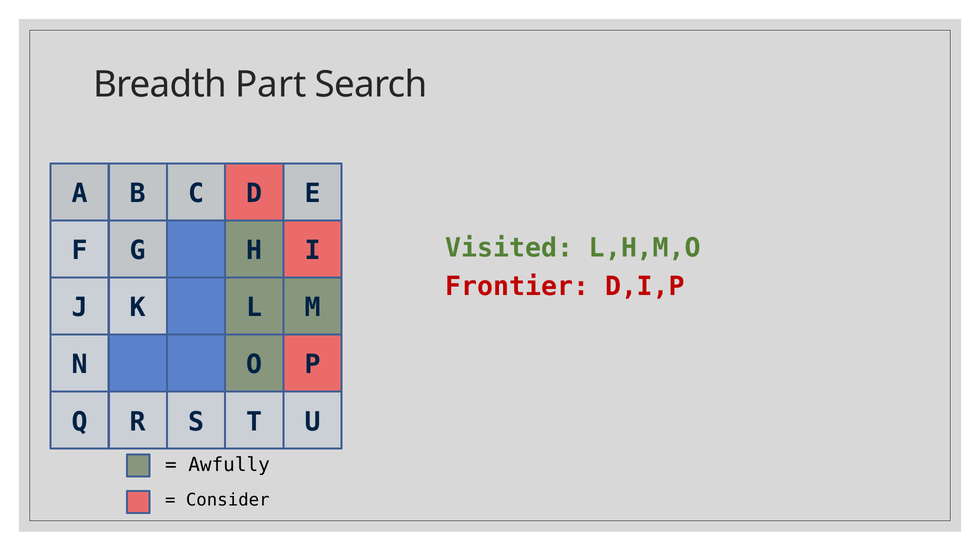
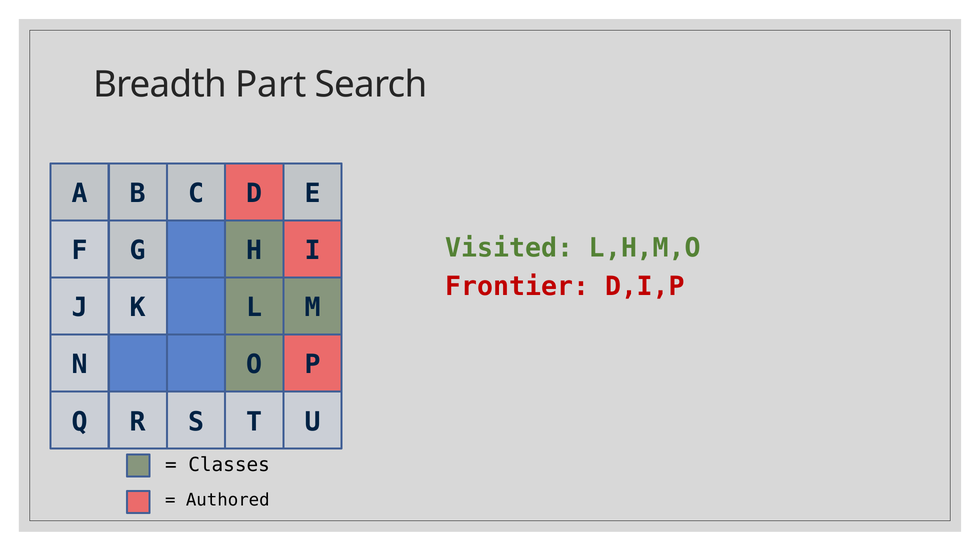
Awfully: Awfully -> Classes (229, 465)
Consider: Consider -> Authored (228, 500)
